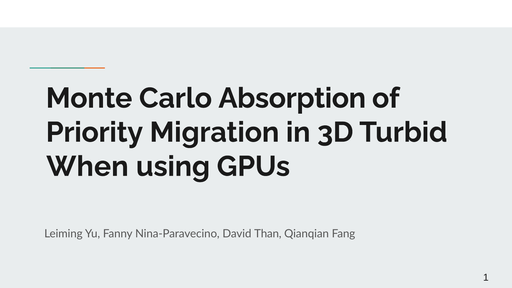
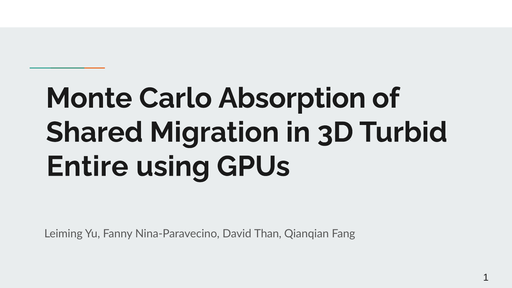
Priority: Priority -> Shared (94, 132)
When: When -> Entire (87, 166)
